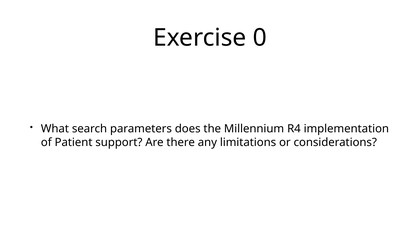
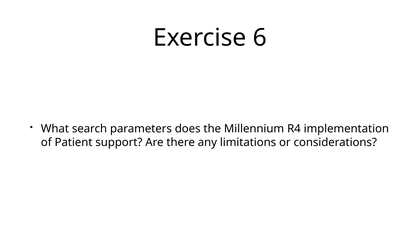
0: 0 -> 6 (260, 38)
